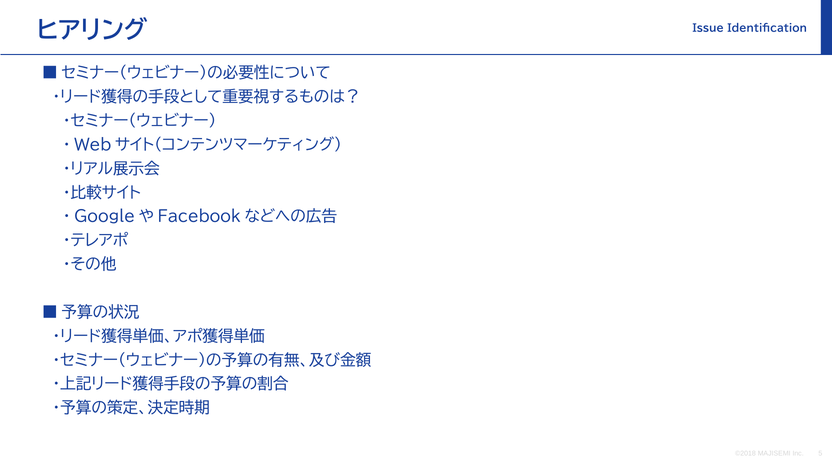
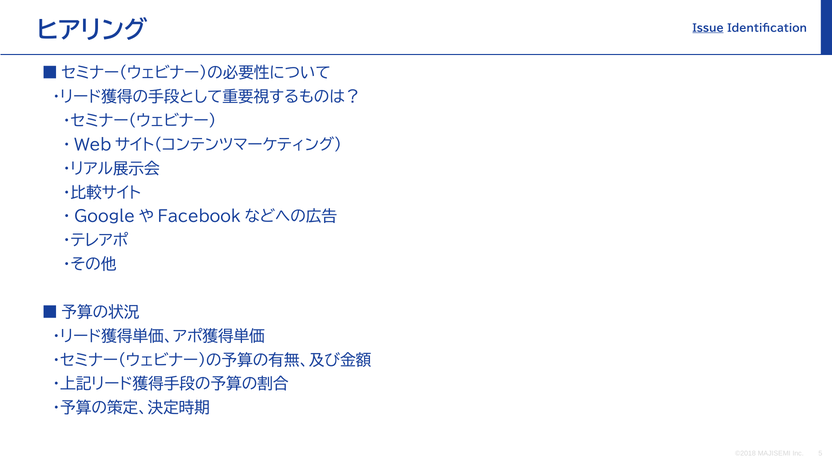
Issue underline: none -> present (708, 28)
